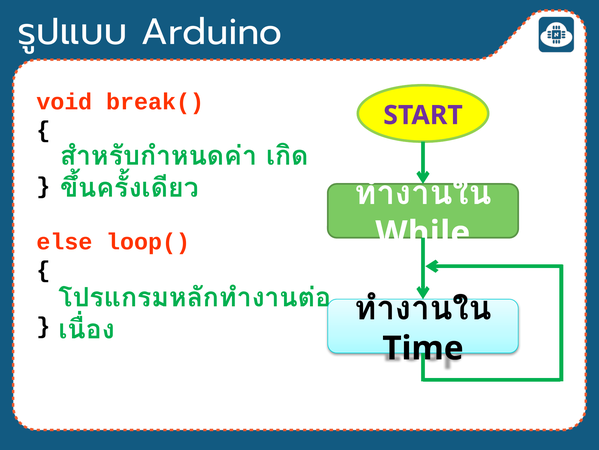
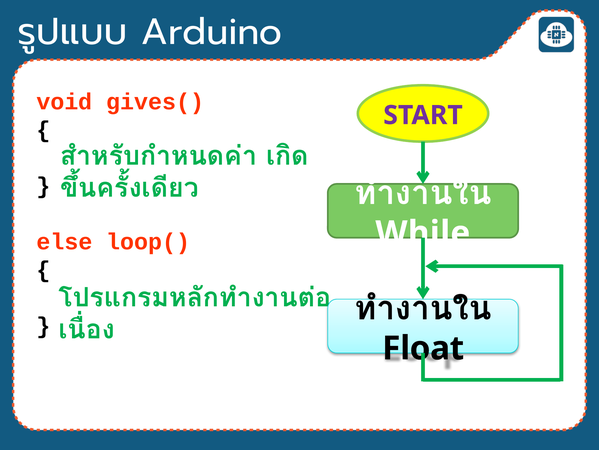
break(: break( -> gives( (155, 102)
Time: Time -> Float (423, 348)
